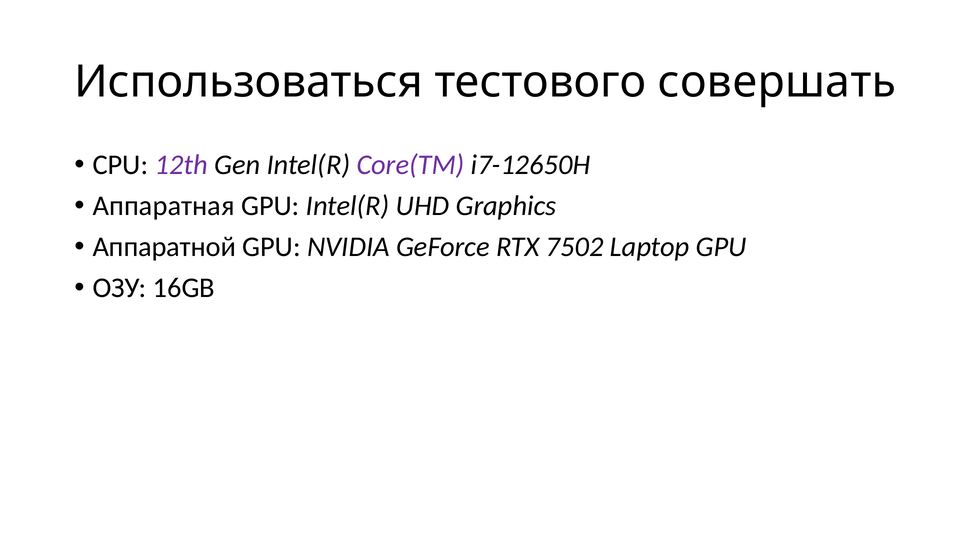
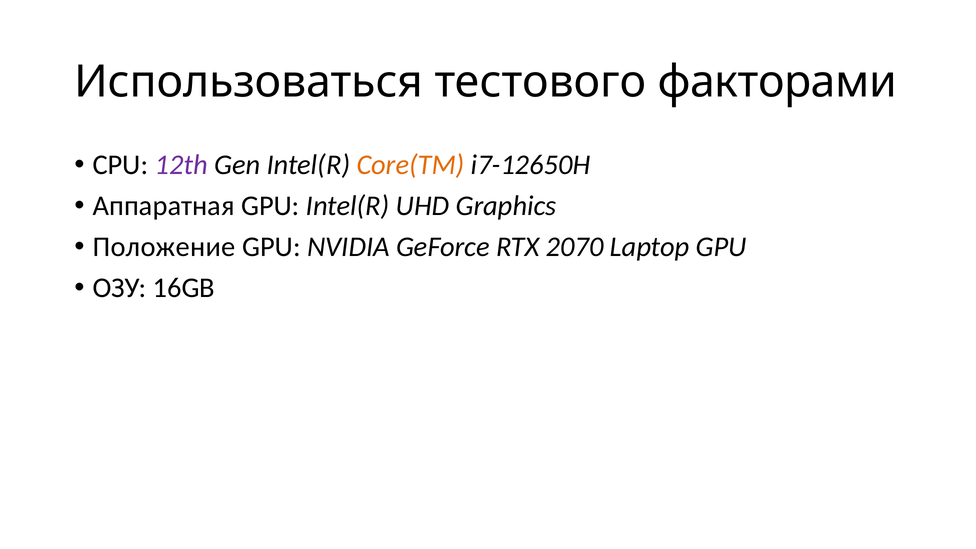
совершать: совершать -> факторами (777, 82)
Core(TM colour: purple -> orange (411, 165)
Аппаратной: Аппаратной -> Положение (164, 247)
7502: 7502 -> 2070 (575, 247)
